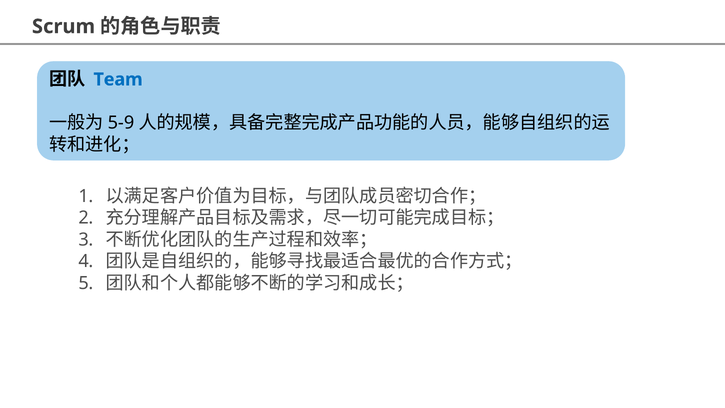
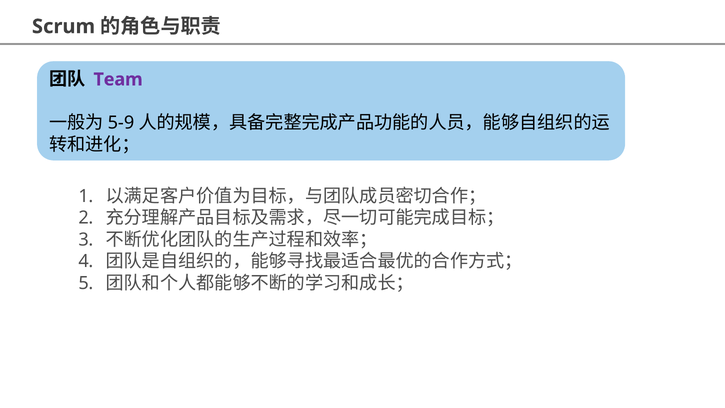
Team colour: blue -> purple (118, 79)
